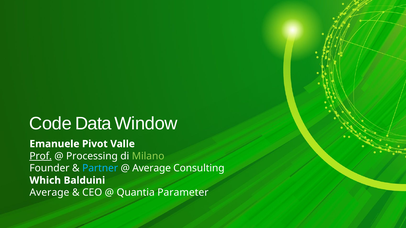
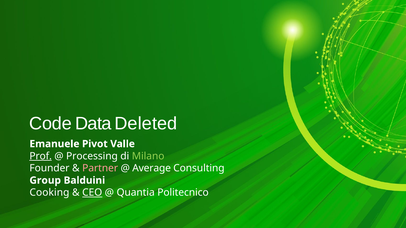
Window: Window -> Deleted (146, 124)
Partner colour: light blue -> pink (100, 168)
Which: Which -> Group (45, 181)
Average: Average -> Cooking (49, 193)
CEO underline: none -> present (92, 193)
Parameter: Parameter -> Politecnico (183, 193)
